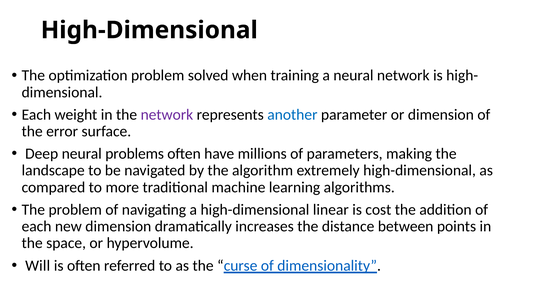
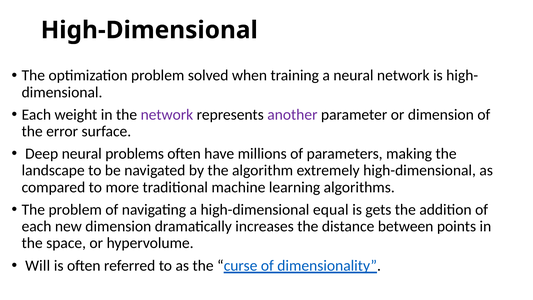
another colour: blue -> purple (292, 115)
linear: linear -> equal (331, 209)
cost: cost -> gets (378, 209)
